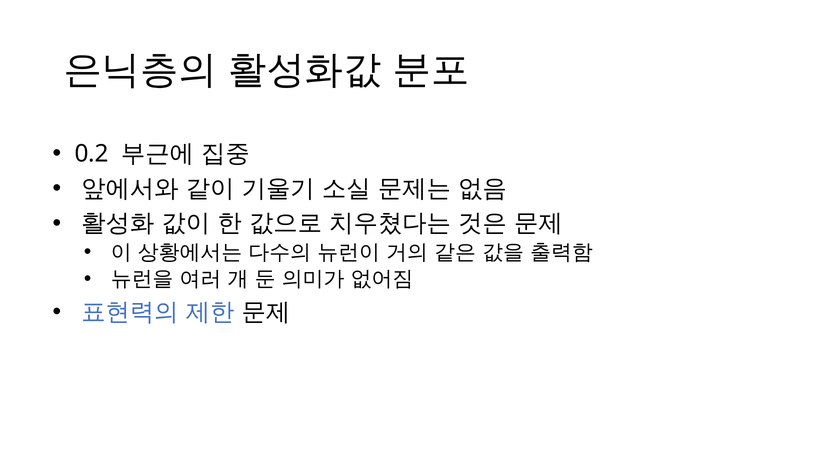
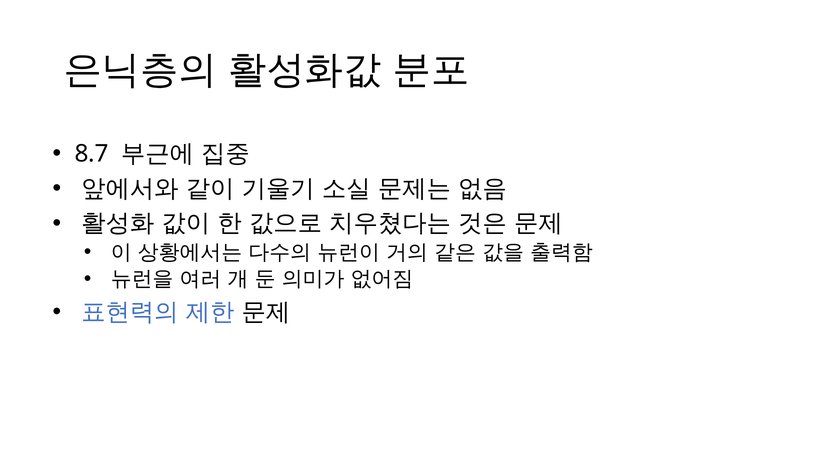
0.2: 0.2 -> 8.7 (92, 154)
